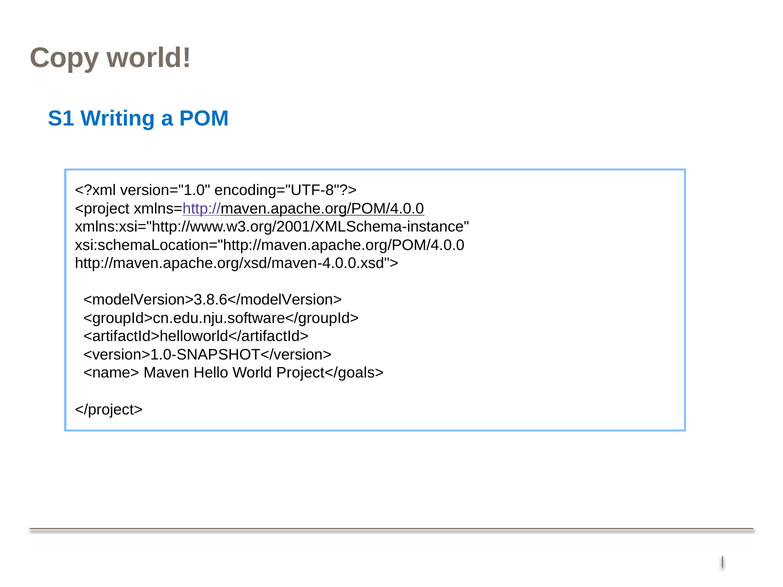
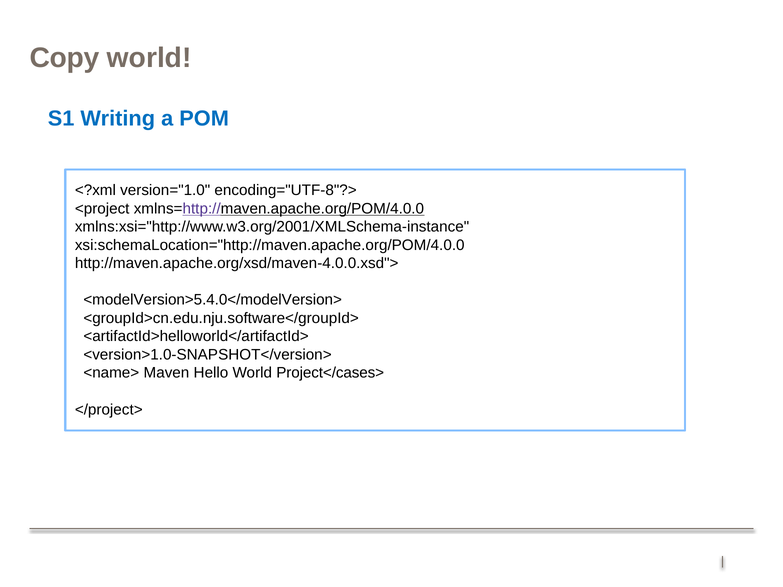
<modelVersion>3.8.6</modelVersion>: <modelVersion>3.8.6</modelVersion> -> <modelVersion>5.4.0</modelVersion> (213, 300)
Project</goals>: Project</goals> -> Project</cases> (330, 373)
